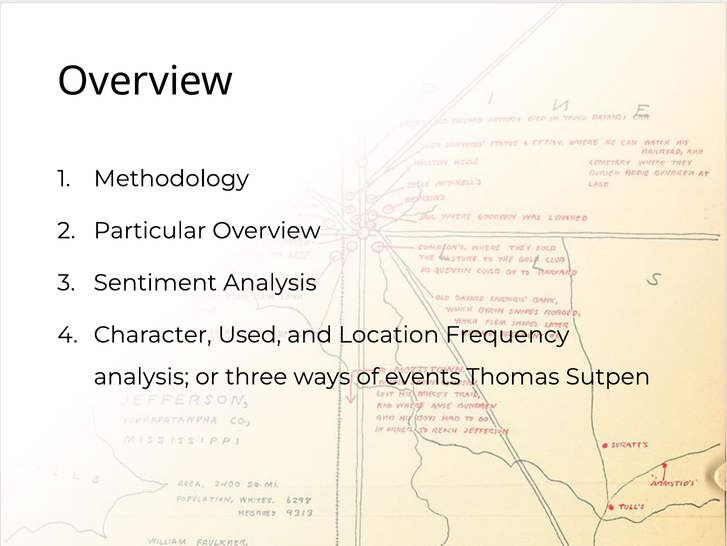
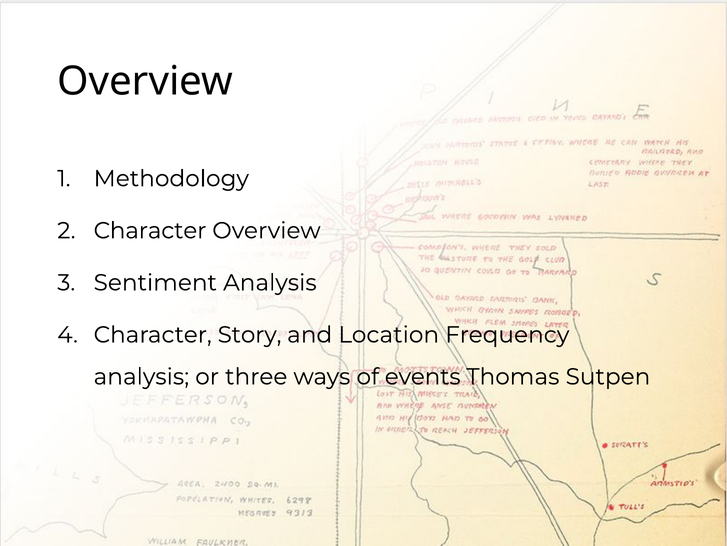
Particular: Particular -> Character (150, 230)
Used: Used -> Story (250, 334)
